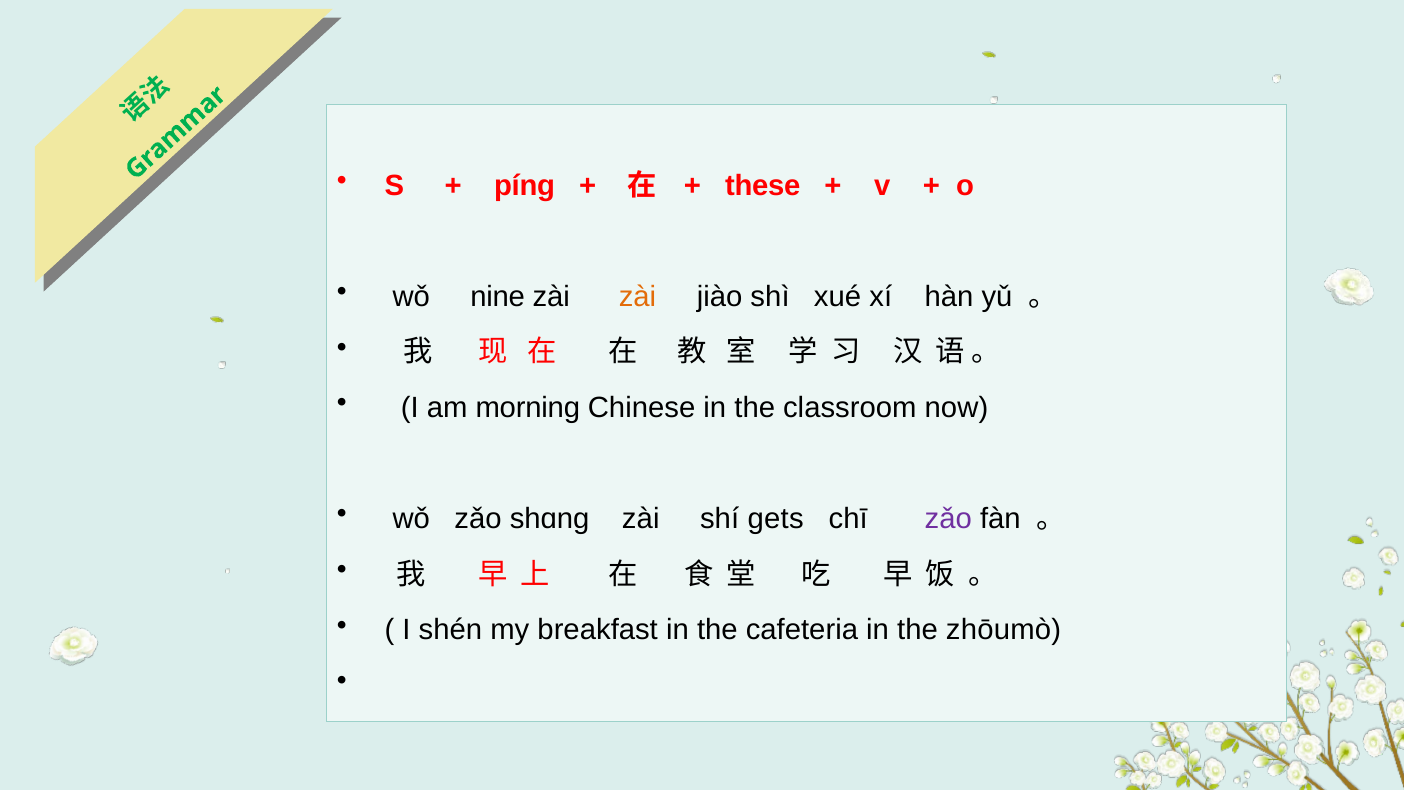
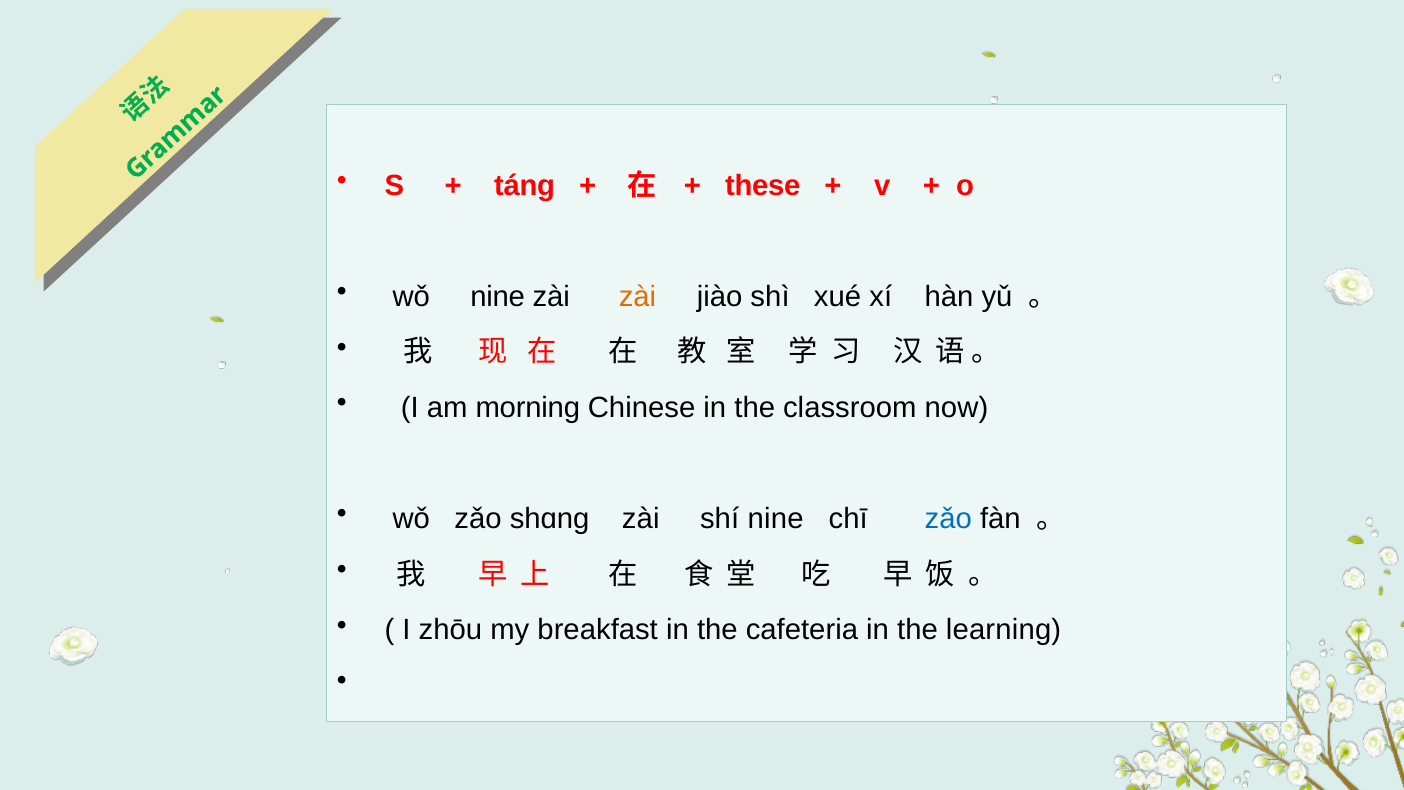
pínɡ: pínɡ -> tánɡ (525, 185)
shí gets: gets -> nine (776, 519)
zǎo colour: purple -> blue (948, 519)
shén: shén -> zhōu (450, 630)
zhōumò: zhōumò -> learning (1004, 630)
